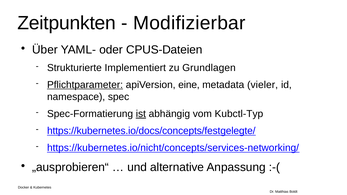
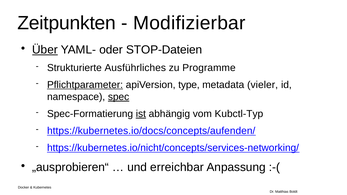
Über underline: none -> present (45, 50)
CPUS-Dateien: CPUS-Dateien -> STOP-Dateien (164, 50)
Implementiert: Implementiert -> Ausführliches (135, 68)
Grundlagen: Grundlagen -> Programme (209, 68)
eine: eine -> type (189, 85)
spec underline: none -> present (119, 97)
https://kubernetes.io/docs/concepts/festgelegte/: https://kubernetes.io/docs/concepts/festgelegte/ -> https://kubernetes.io/docs/concepts/aufenden/ (151, 131)
alternative: alternative -> erreichbar (177, 167)
